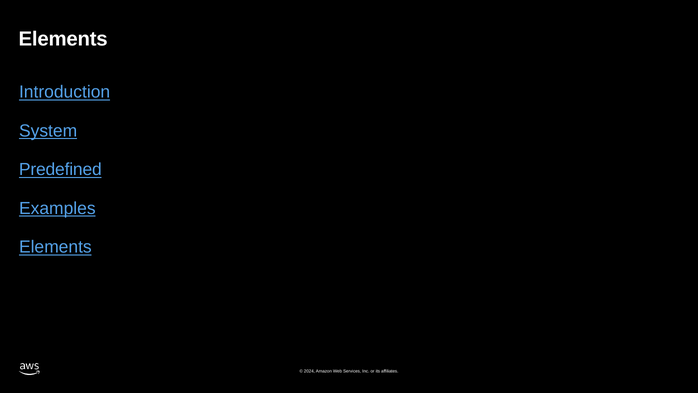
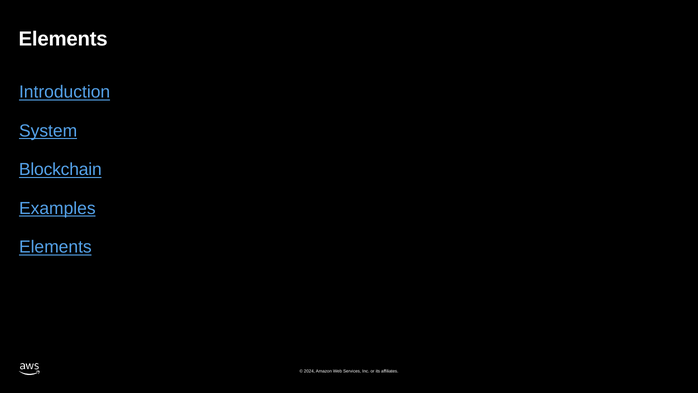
Predefined: Predefined -> Blockchain (60, 170)
